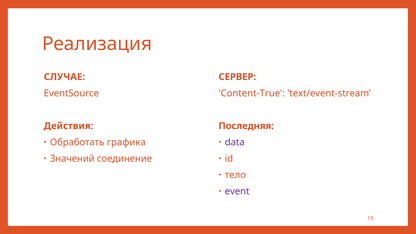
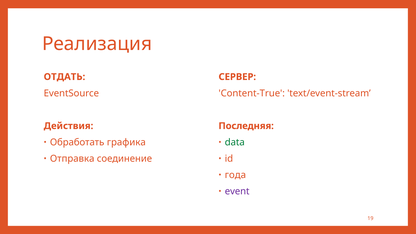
СЛУЧАЕ: СЛУЧАЕ -> ОТДАТЬ (64, 77)
data colour: purple -> green (235, 142)
Значений: Значений -> Отправка (72, 159)
тело: тело -> года (235, 175)
